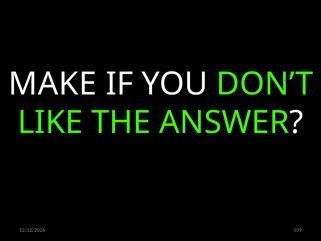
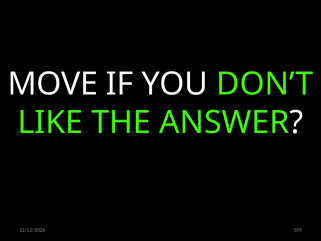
MAKE: MAKE -> MOVE (53, 84)
